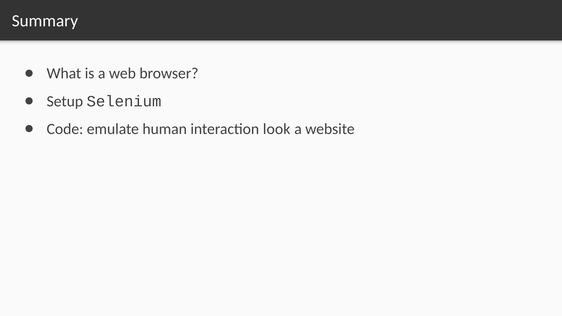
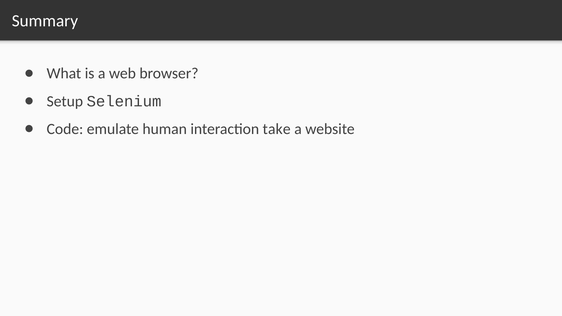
look: look -> take (277, 129)
